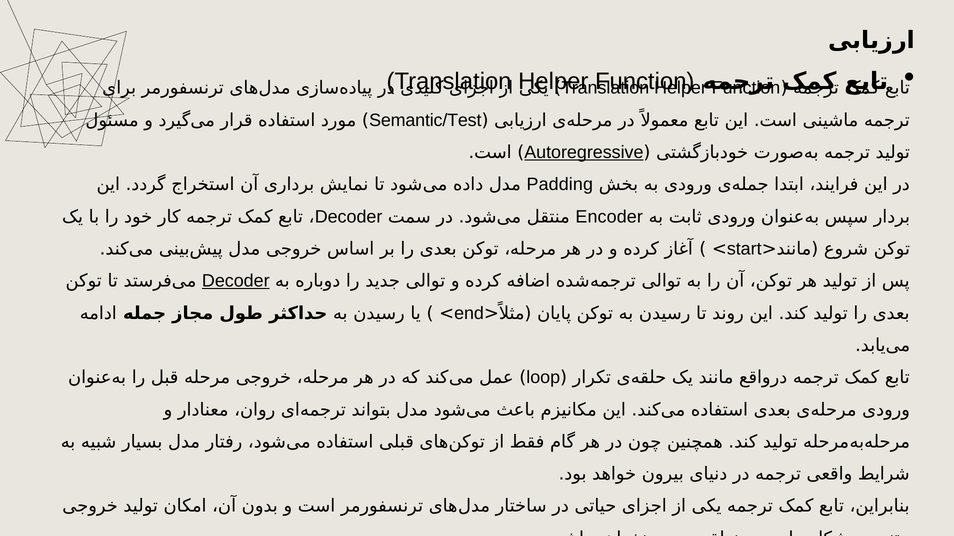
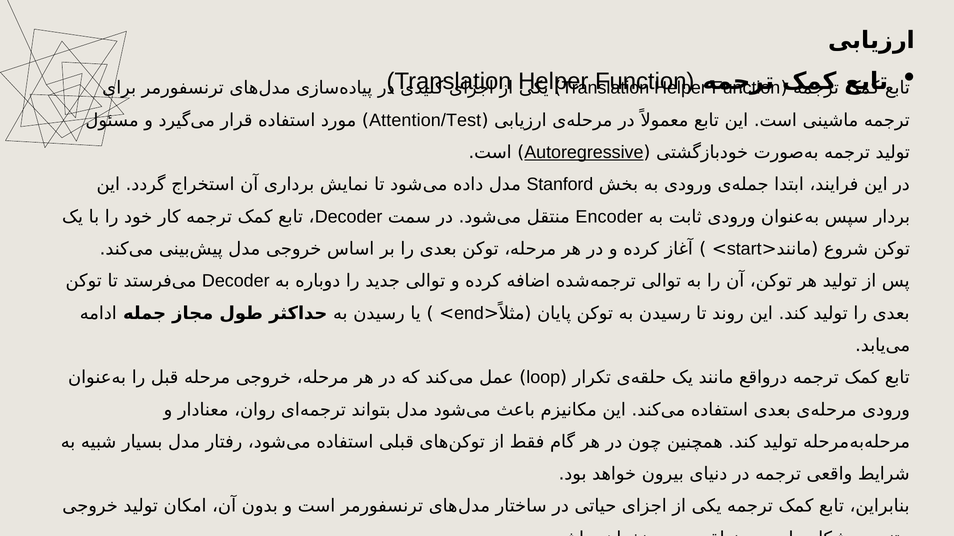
Semantic/Test: Semantic/Test -> Attention/Test (425, 120)
Padding: Padding -> Stanford (560, 185)
Decoder underline: present -> none (236, 281)
